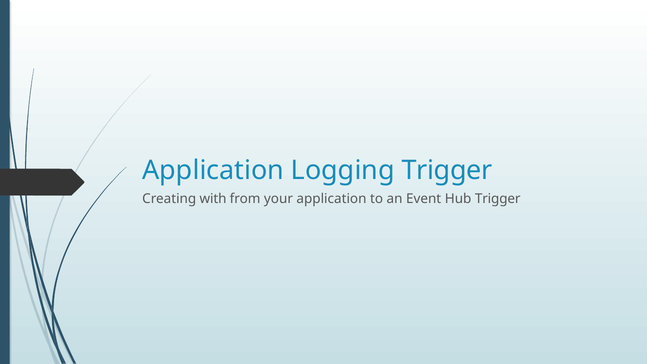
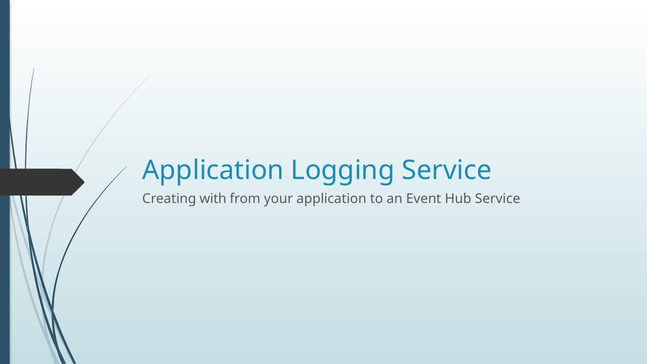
Logging Trigger: Trigger -> Service (447, 170)
Hub Trigger: Trigger -> Service (498, 199)
